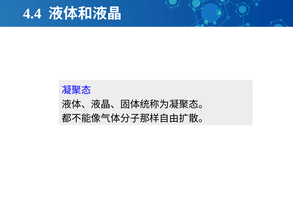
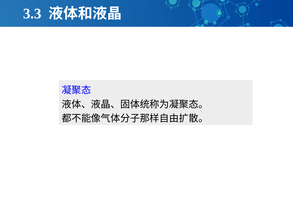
4.4: 4.4 -> 3.3 (32, 14)
